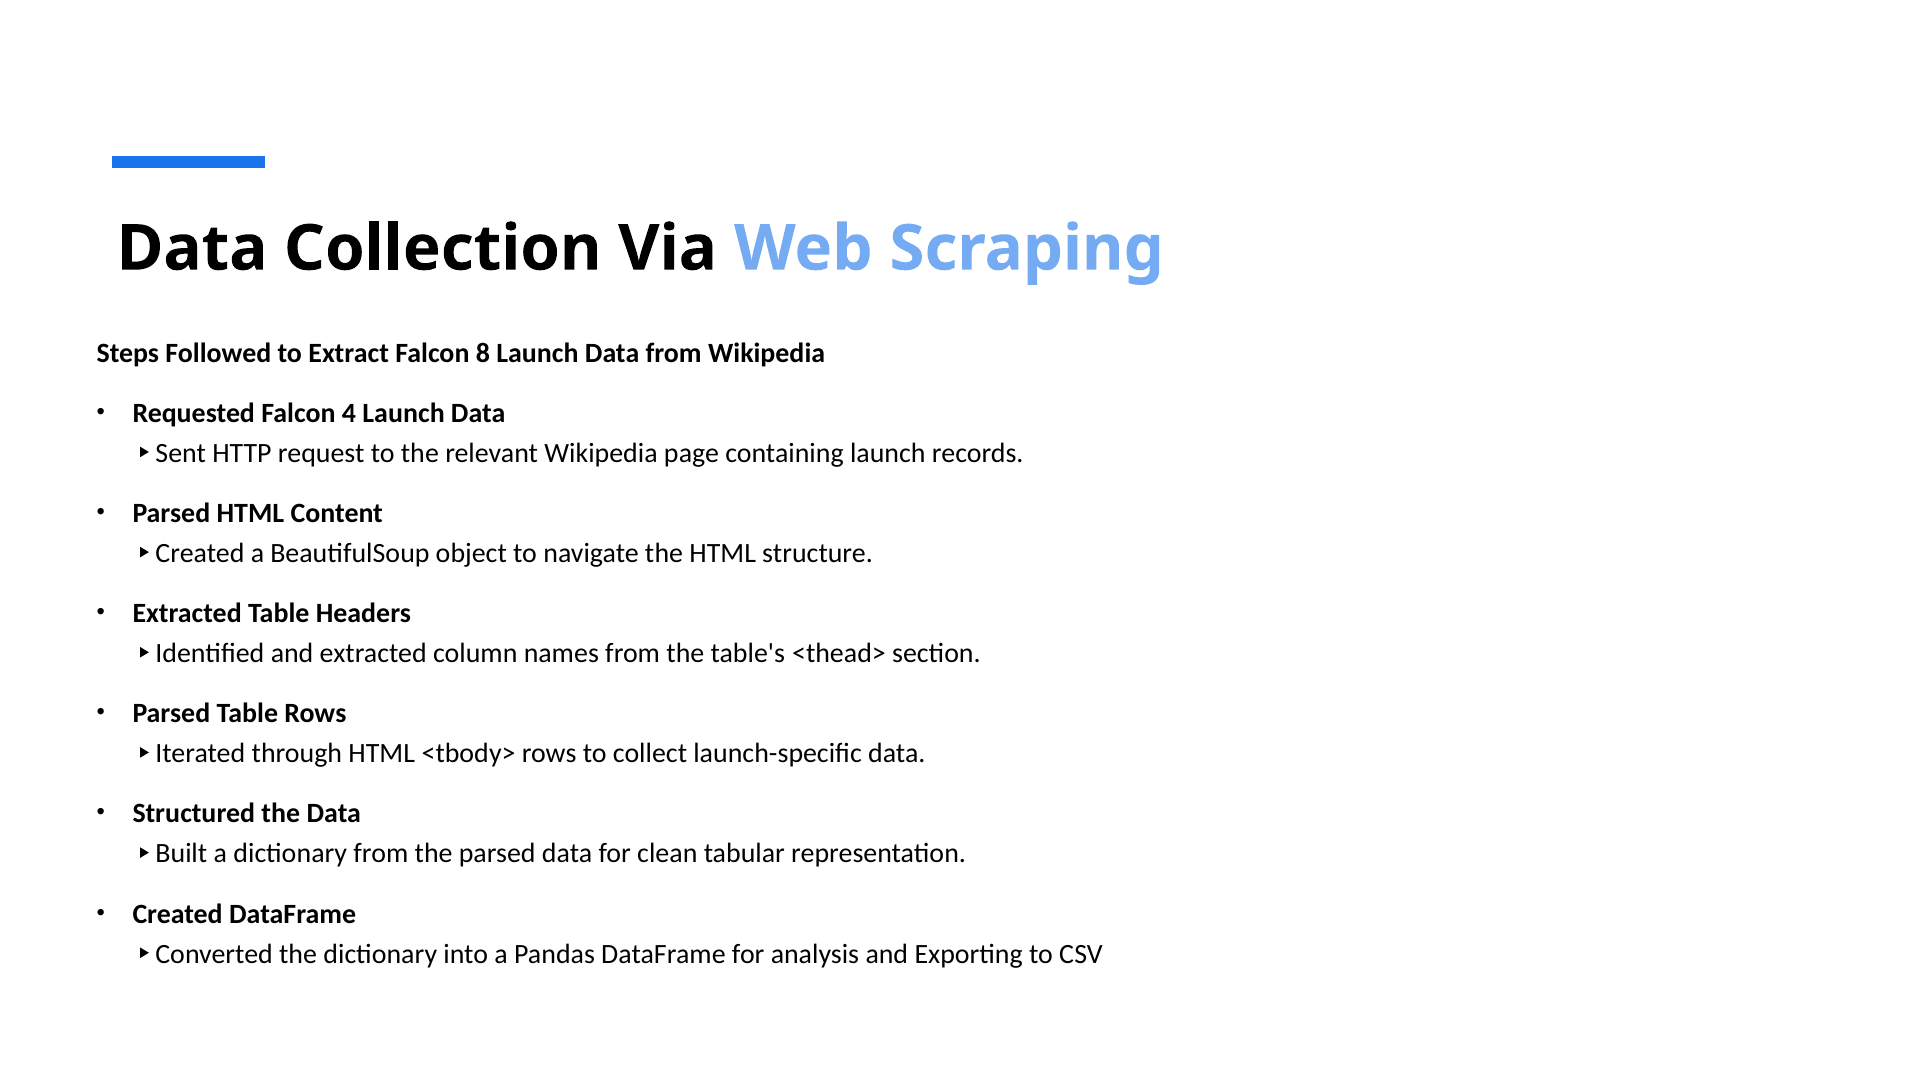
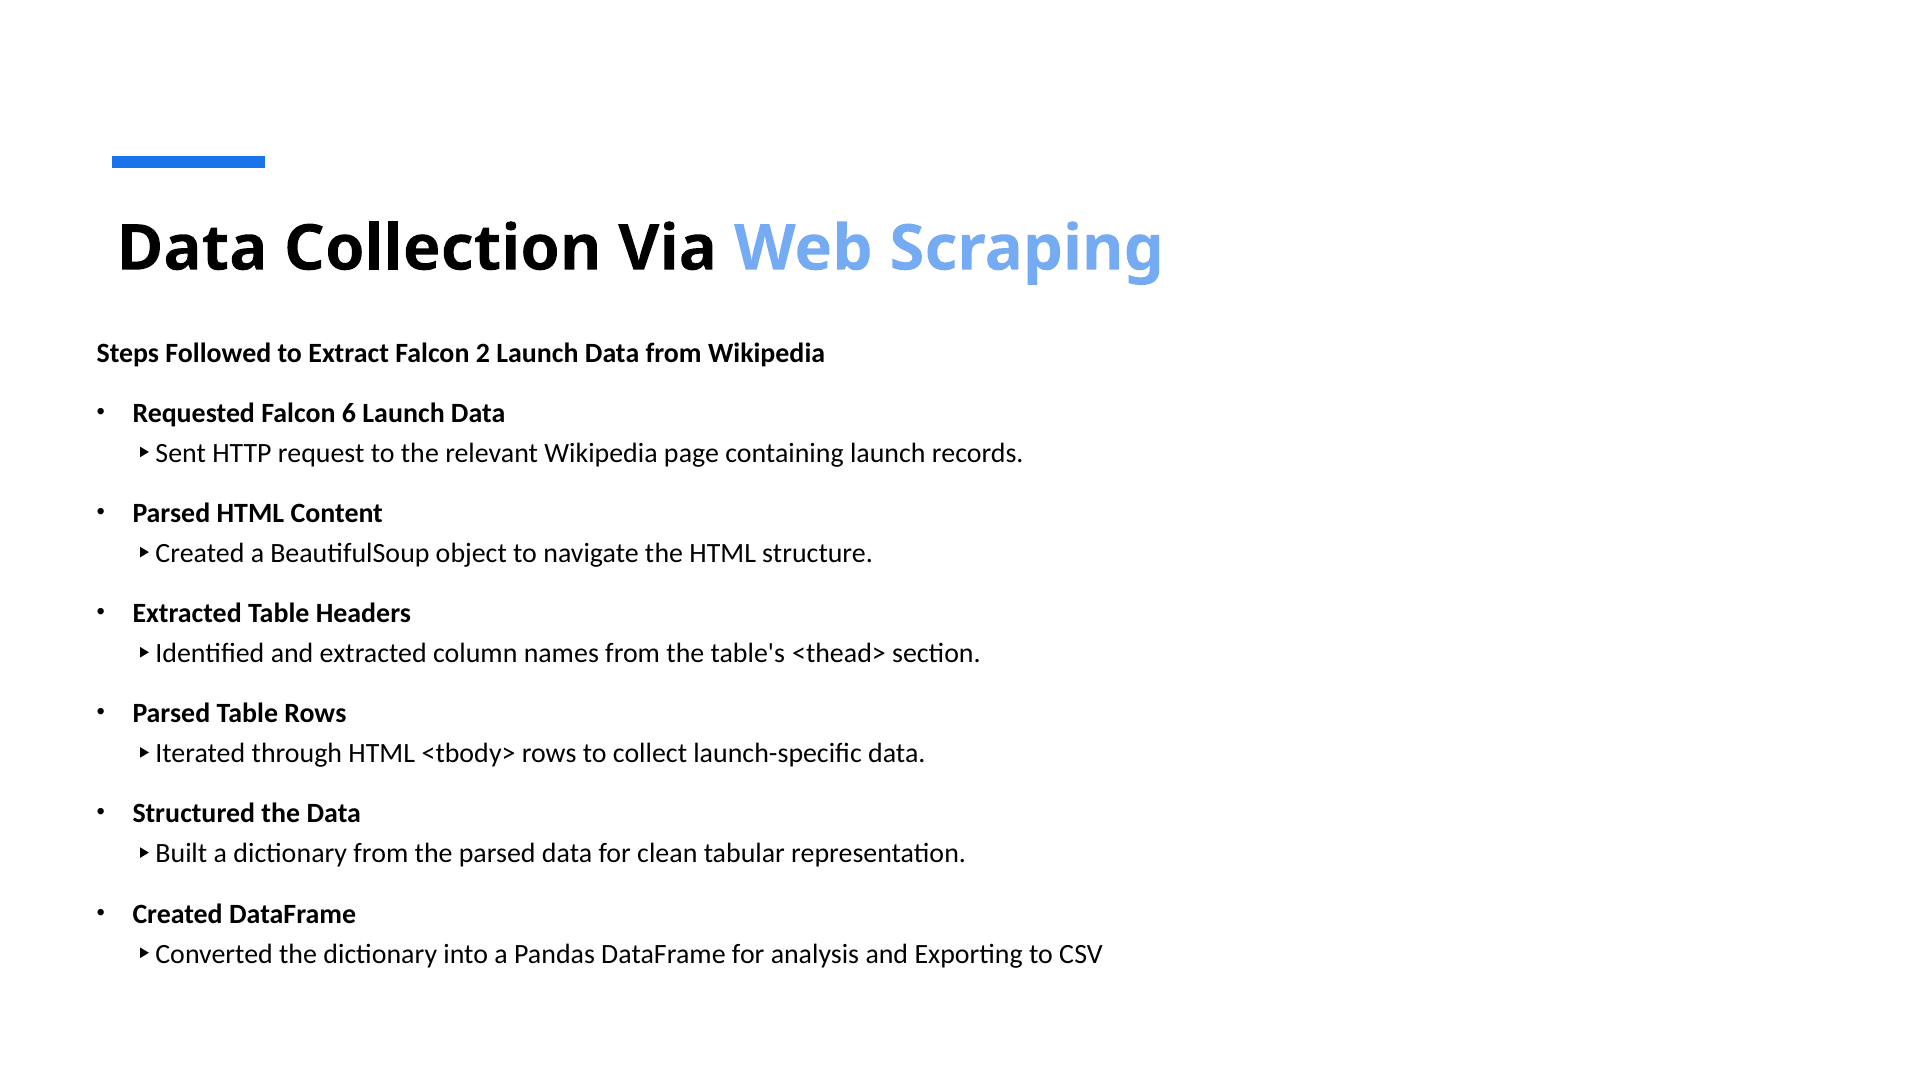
8: 8 -> 2 (483, 353)
4: 4 -> 6 (349, 413)
